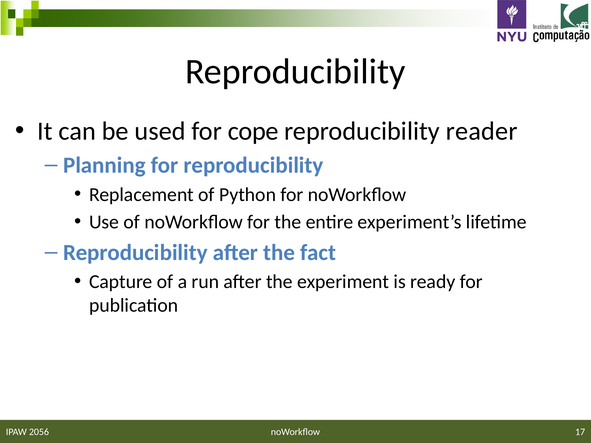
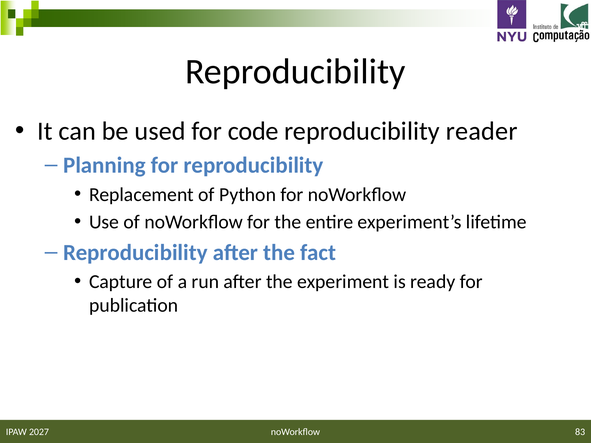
cope: cope -> code (253, 131)
17: 17 -> 83 (580, 432)
2056: 2056 -> 2027 (39, 432)
